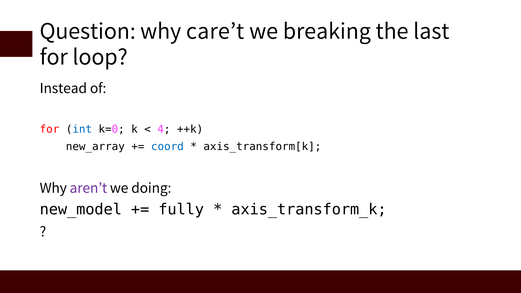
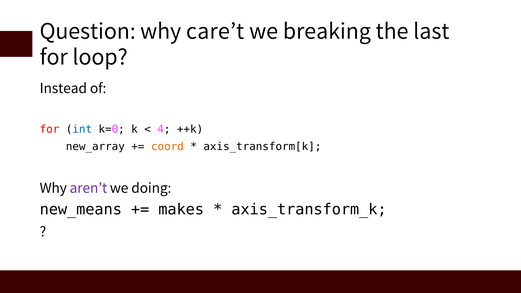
coord colour: blue -> orange (167, 147)
new_model: new_model -> new_means (81, 210)
fully: fully -> makes (181, 210)
